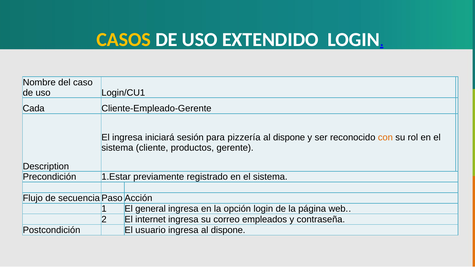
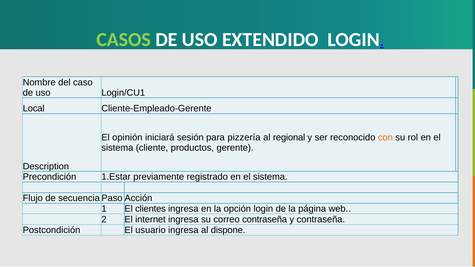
CASOS colour: yellow -> light green (124, 40)
Cada: Cada -> Local (34, 109)
El ingresa: ingresa -> opinión (127, 138)
dispone: dispone -> regional (289, 138)
general: general -> clientes (151, 209)
correo empleados: empleados -> contraseña (265, 220)
